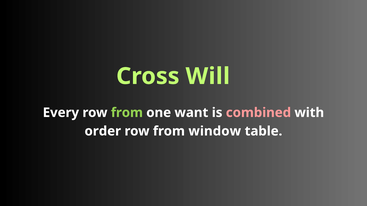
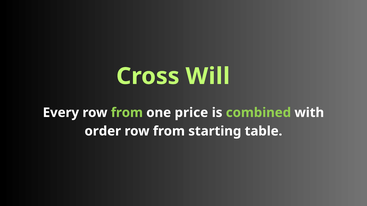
want: want -> price (191, 113)
combined colour: pink -> light green (258, 113)
window: window -> starting (215, 131)
